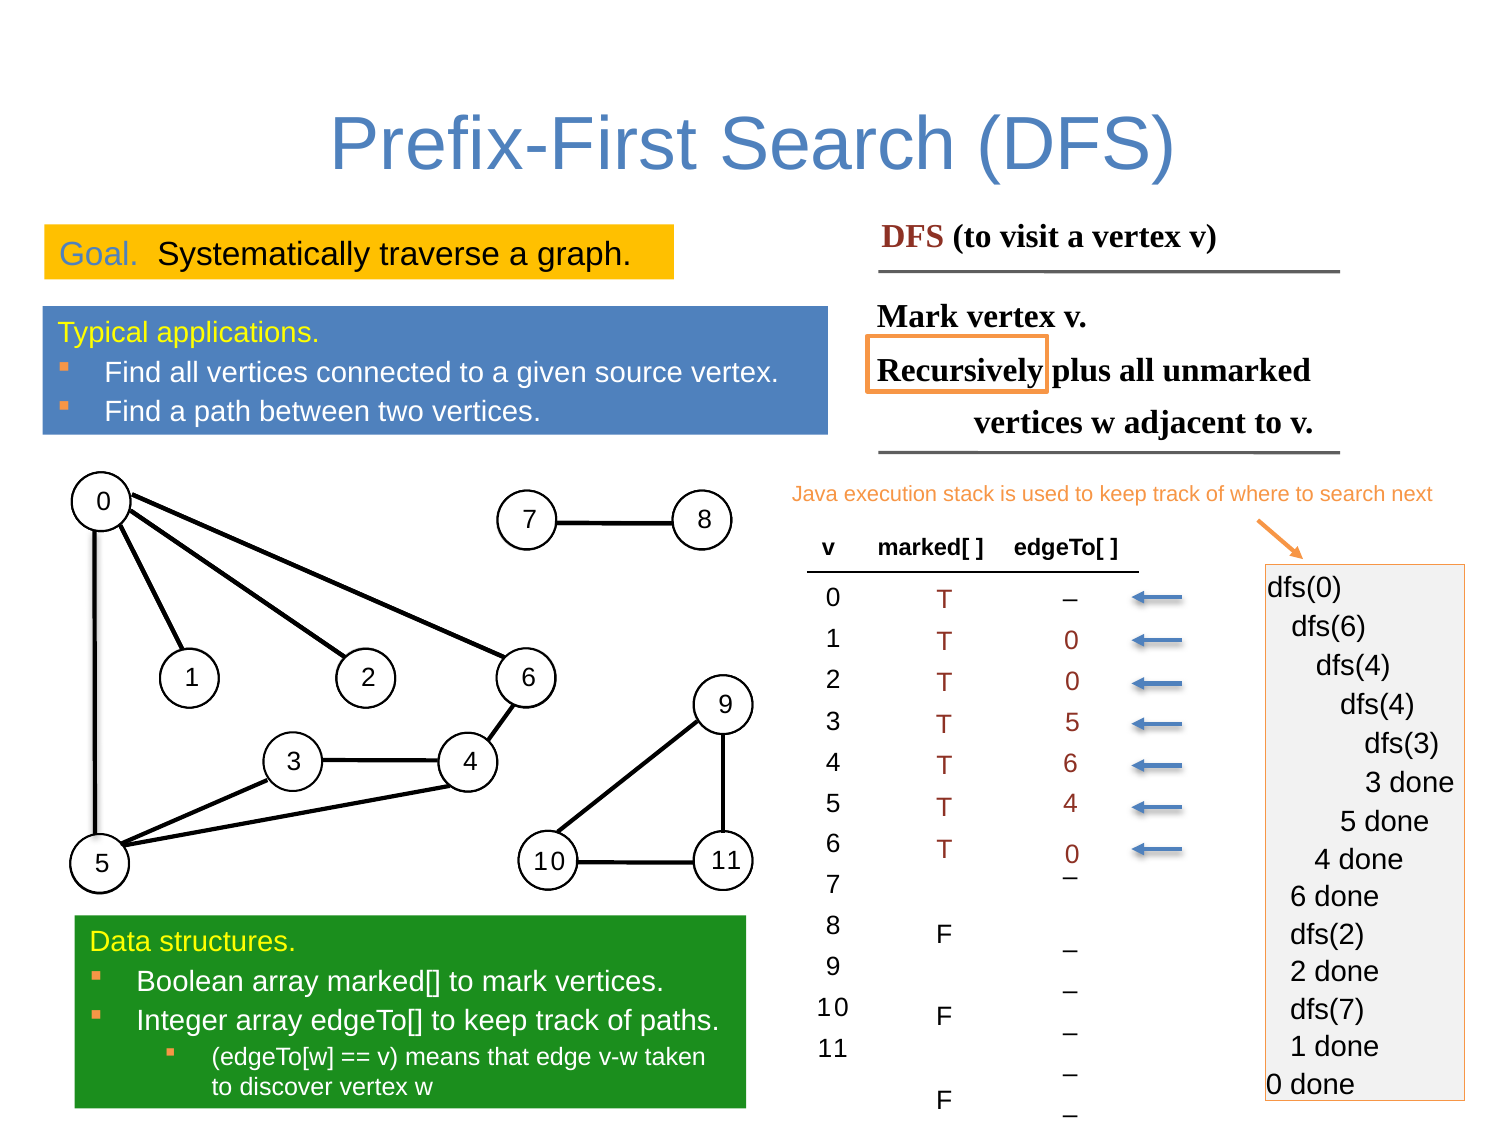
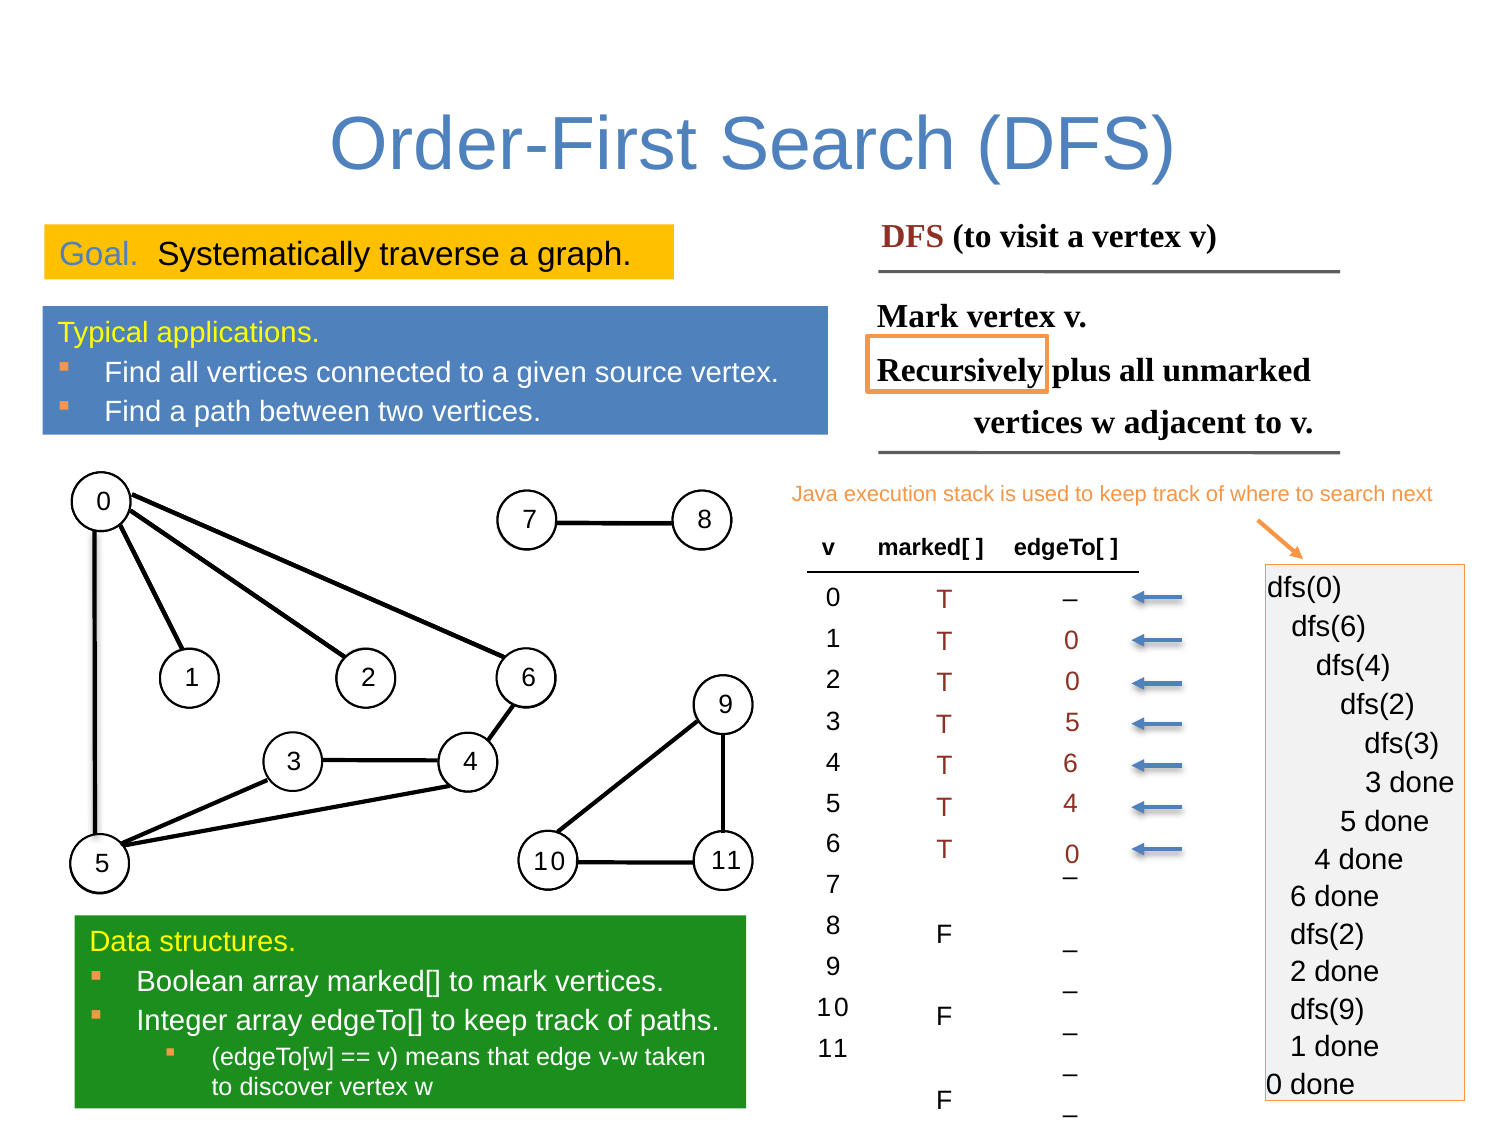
Prefix-First: Prefix-First -> Order-First (513, 145)
dfs(4: dfs(4 -> dfs(2 (1377, 704)
dfs(7: dfs(7 -> dfs(9 (1327, 1009)
